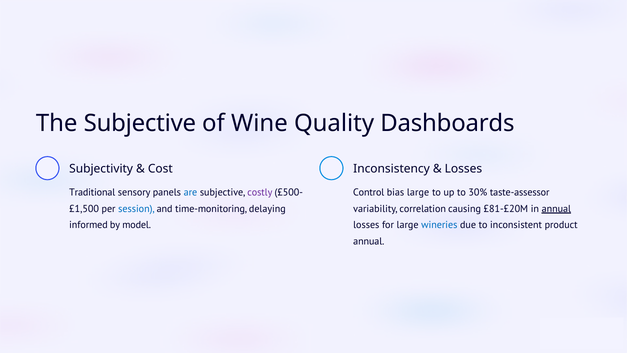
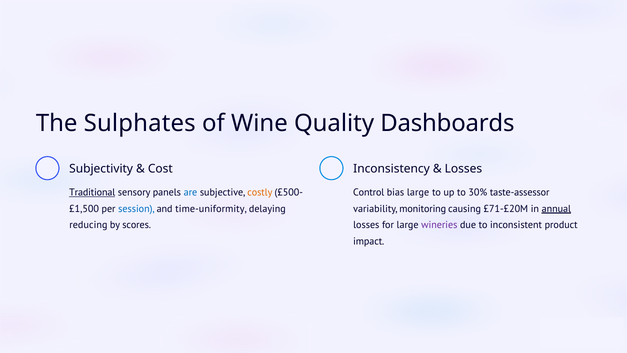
The Subjective: Subjective -> Sulphates (140, 123)
Traditional underline: none -> present (92, 192)
costly colour: purple -> orange (260, 192)
time-monitoring: time-monitoring -> time-uniformity (211, 209)
correlation: correlation -> monitoring (423, 209)
£81-£20M: £81-£20M -> £71-£20M (506, 209)
informed: informed -> reducing (88, 225)
model: model -> scores (137, 225)
wineries colour: blue -> purple (439, 225)
annual: annual -> impact (369, 241)
